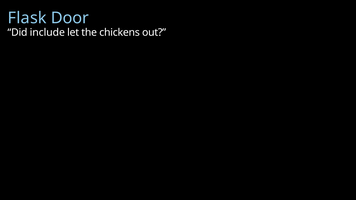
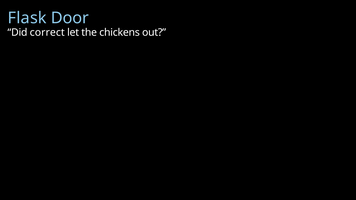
include: include -> correct (47, 32)
